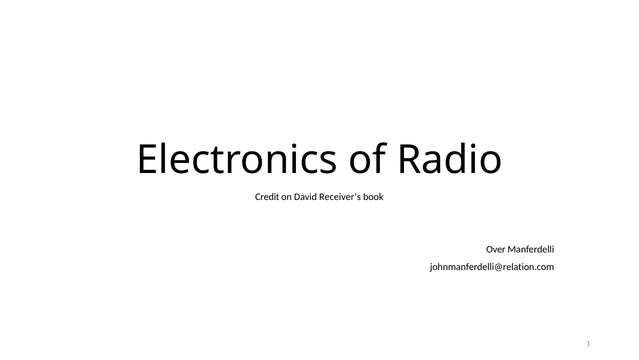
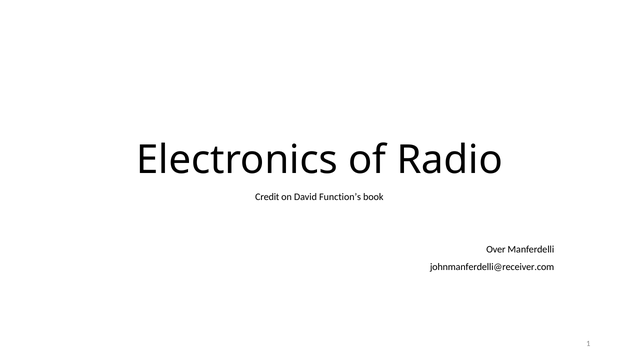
Receiver’s: Receiver’s -> Function’s (340, 197)
johnmanferdelli@relation.com: johnmanferdelli@relation.com -> johnmanferdelli@receiver.com (492, 266)
